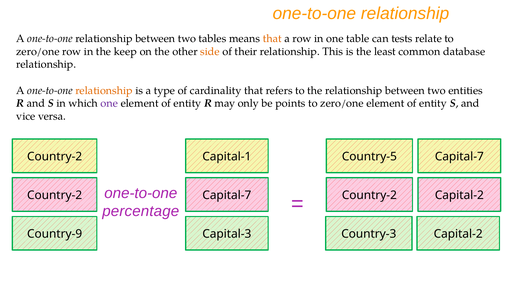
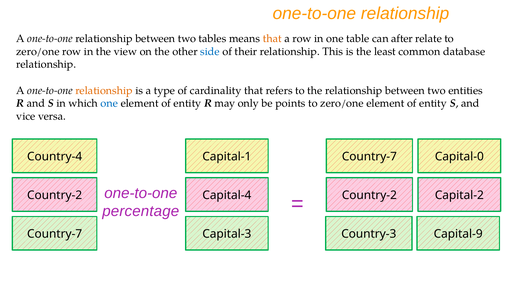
tests: tests -> after (402, 39)
keep: keep -> view (125, 52)
side colour: orange -> blue (210, 52)
one colour: purple -> blue (109, 104)
Country-2: Country-2 -> Country-4 (55, 157)
Capital-1 Country-5: Country-5 -> Country-7 (369, 157)
Capital-7: Capital-7 -> Capital-0 (459, 157)
Country-2 Capital-7: Capital-7 -> Capital-4 (227, 196)
Country-9: Country-9 -> Country-7 (55, 234)
Country-3 Capital-2: Capital-2 -> Capital-9 (458, 234)
